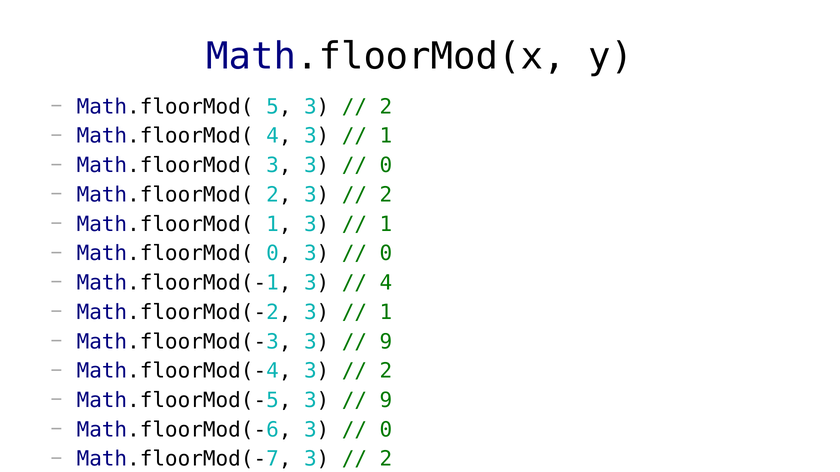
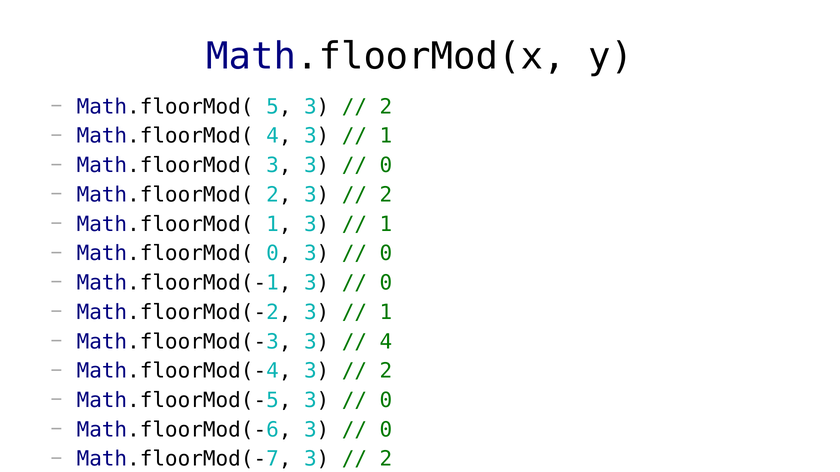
4: 4 -> 0 (386, 283)
9: 9 -> 4 (386, 342)
9: 9 -> 0 (386, 401)
